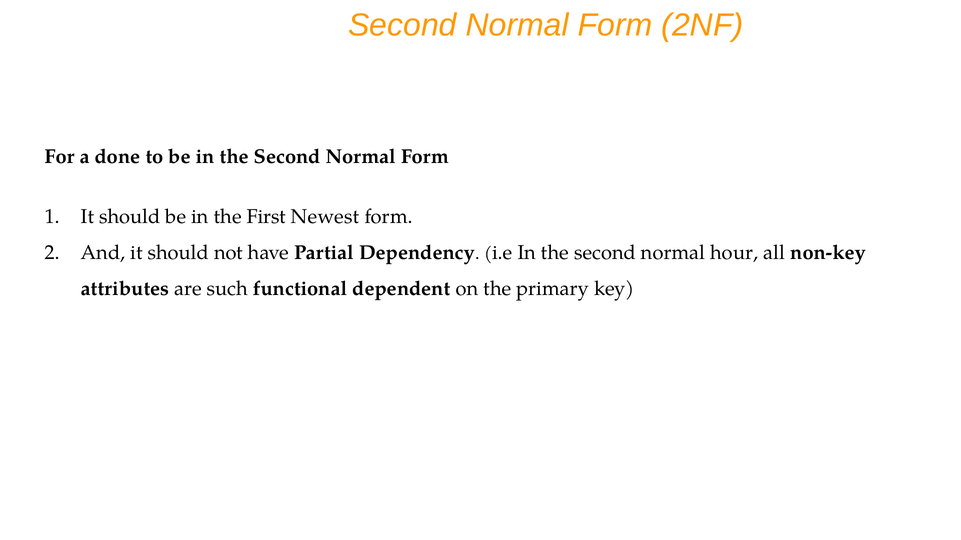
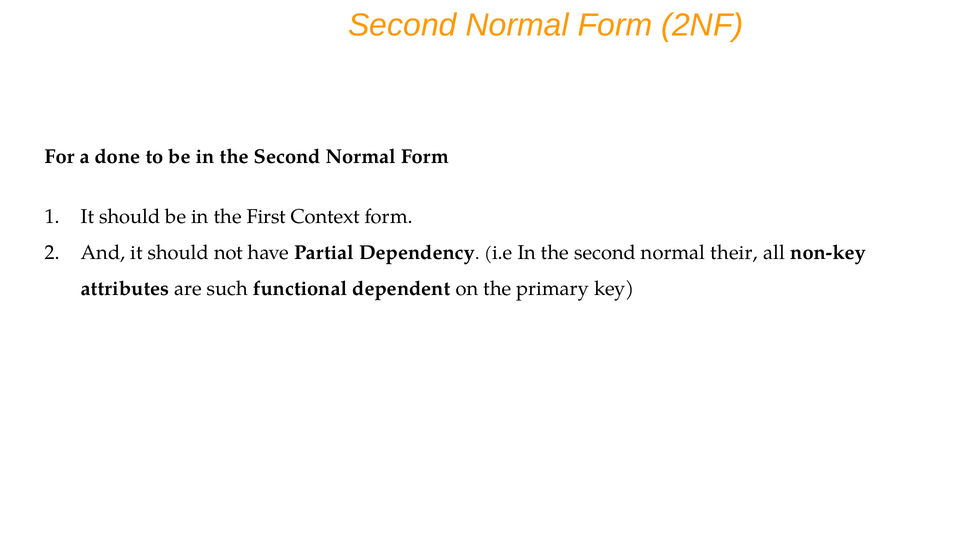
Newest: Newest -> Context (325, 217)
hour: hour -> their (734, 253)
